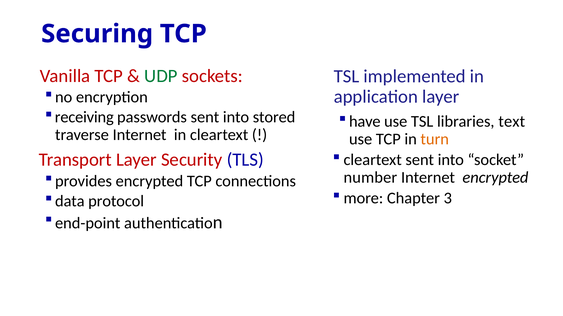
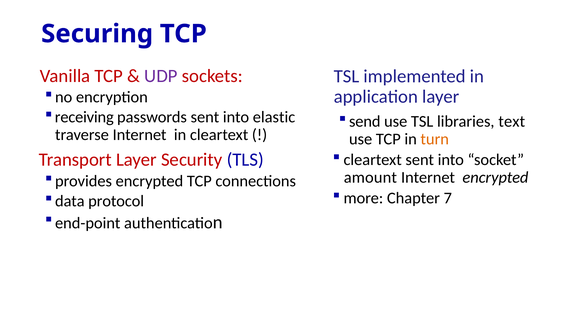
UDP colour: green -> purple (161, 76)
stored: stored -> elastic (274, 117)
have: have -> send (365, 122)
number: number -> amount (370, 178)
3: 3 -> 7 (448, 199)
